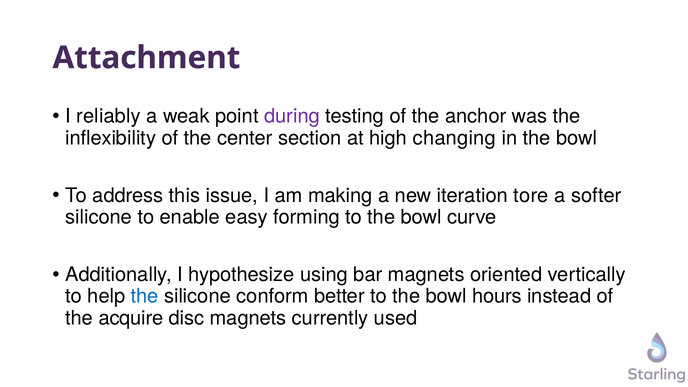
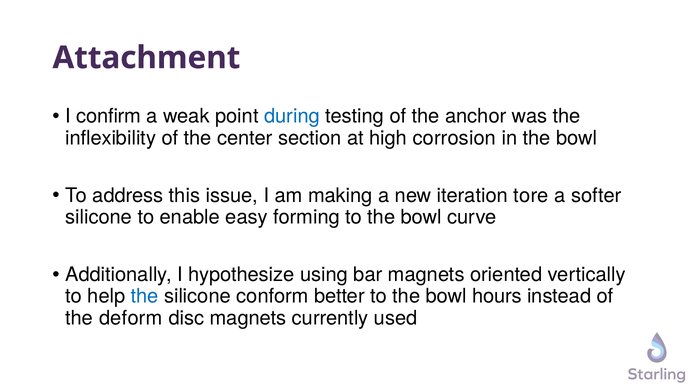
reliably: reliably -> confirm (109, 116)
during colour: purple -> blue (292, 116)
changing: changing -> corrosion (454, 138)
acquire: acquire -> deform (131, 318)
